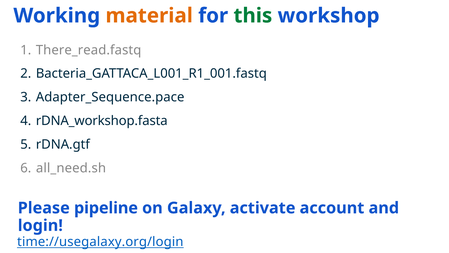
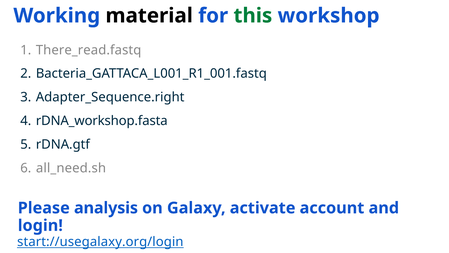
material colour: orange -> black (149, 16)
Adapter_Sequence.pace: Adapter_Sequence.pace -> Adapter_Sequence.right (110, 97)
pipeline: pipeline -> analysis (106, 208)
time://usegalaxy.org/login: time://usegalaxy.org/login -> start://usegalaxy.org/login (100, 241)
